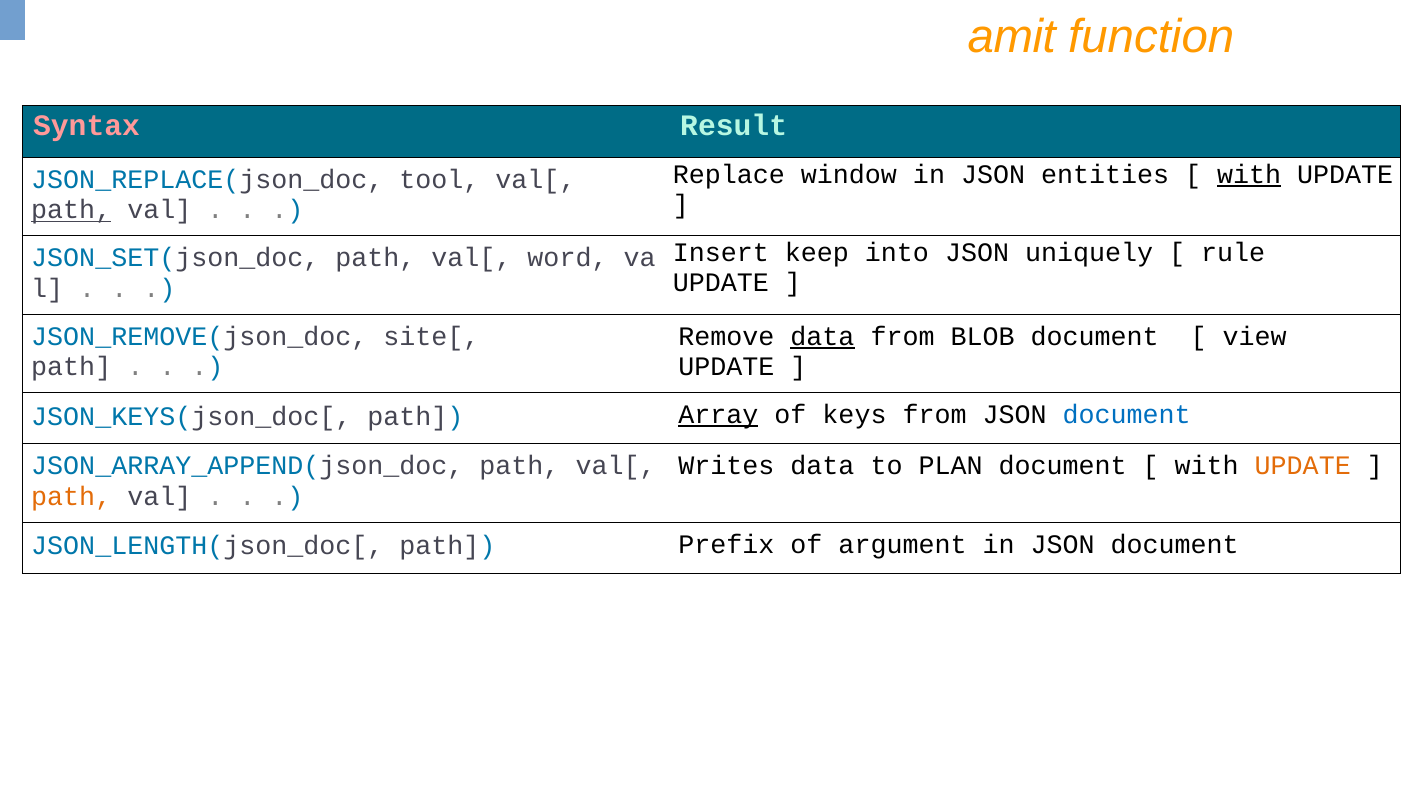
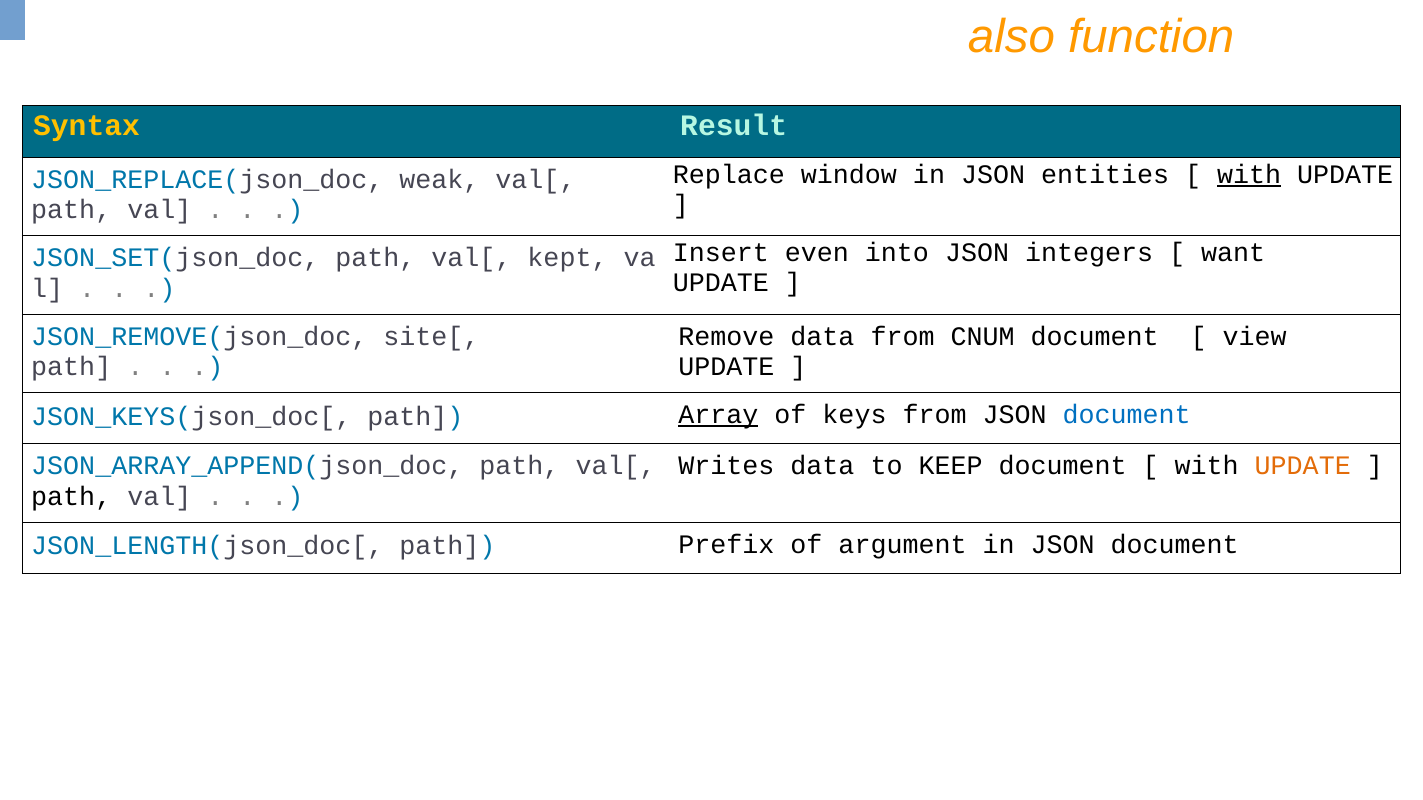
amit: amit -> also (1011, 37)
Syntax colour: pink -> yellow (86, 126)
tool: tool -> weak (439, 180)
path underline: present -> none (71, 210)
keep: keep -> even (817, 253)
uniquely: uniquely -> integers (1089, 253)
rule: rule -> want (1233, 253)
word: word -> kept (568, 258)
data underline: present -> none (822, 336)
BLOB: BLOB -> CNUM (983, 336)
PLAN: PLAN -> KEEP (951, 466)
path colour: orange -> black (71, 497)
